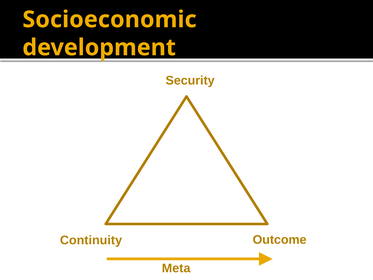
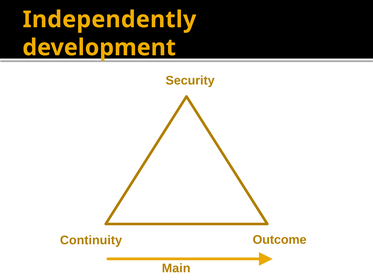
Socioeconomic: Socioeconomic -> Independently (109, 20)
Meta: Meta -> Main (176, 268)
